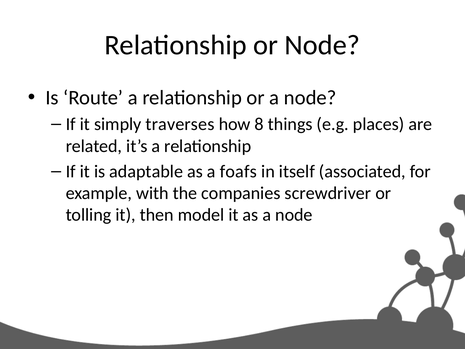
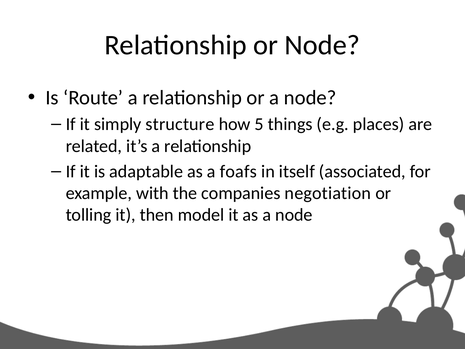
traverses: traverses -> structure (180, 124)
8: 8 -> 5 (259, 124)
screwdriver: screwdriver -> negotiation (328, 193)
